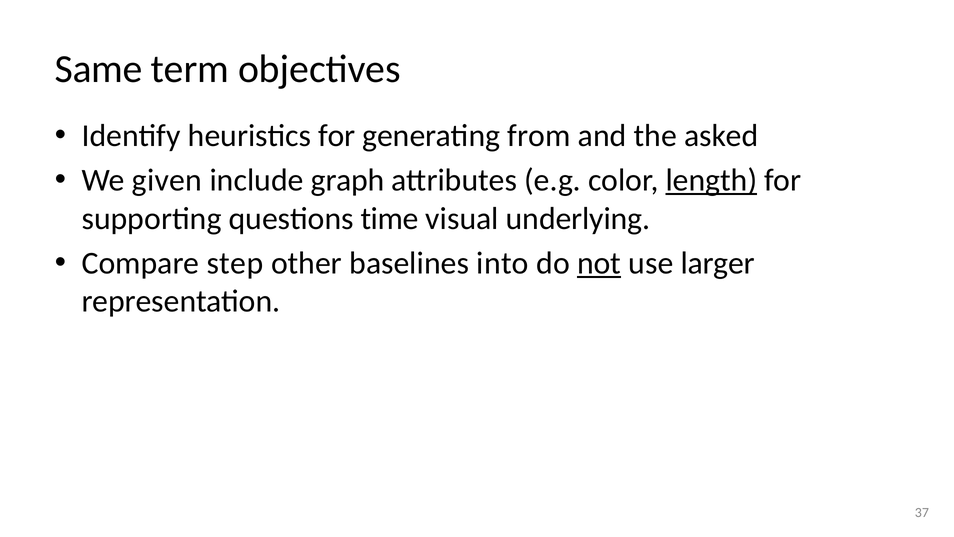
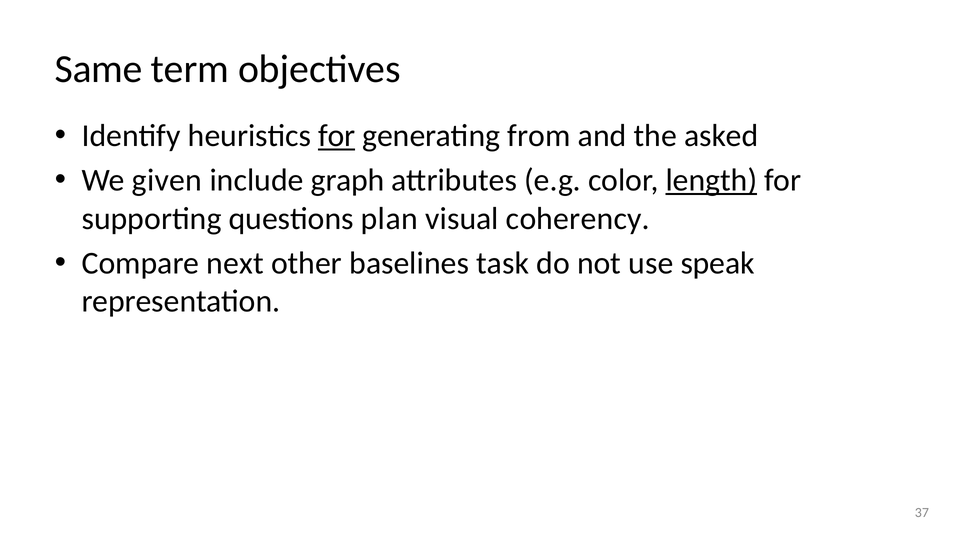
for underline: none -> present (337, 136)
time: time -> plan (389, 219)
underlying: underlying -> coherency (578, 219)
step: step -> next (235, 263)
into: into -> task (503, 263)
not underline: present -> none (599, 263)
larger: larger -> speak (718, 263)
